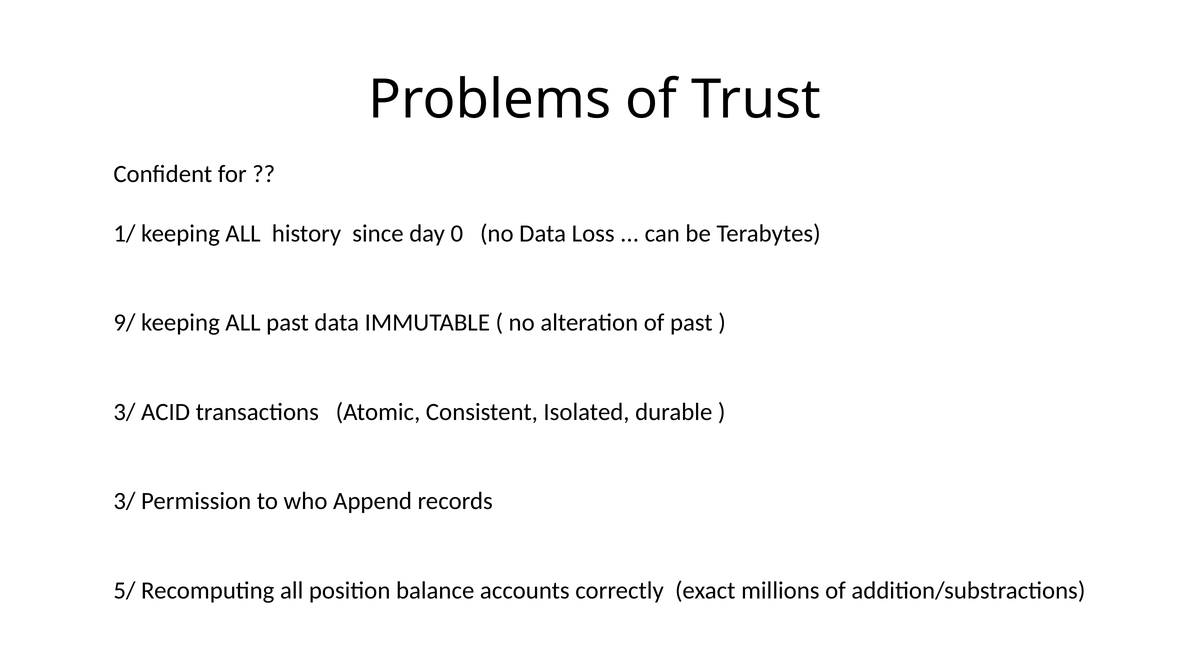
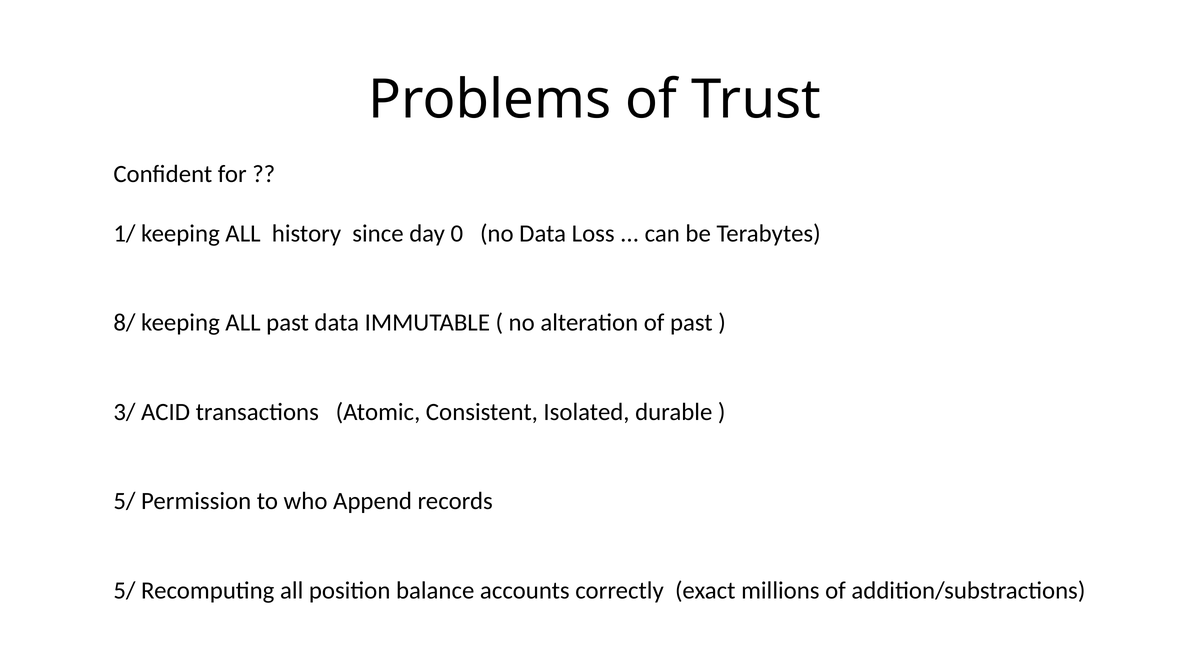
9/: 9/ -> 8/ (124, 323)
3/: 3/ -> 5/ (124, 501)
